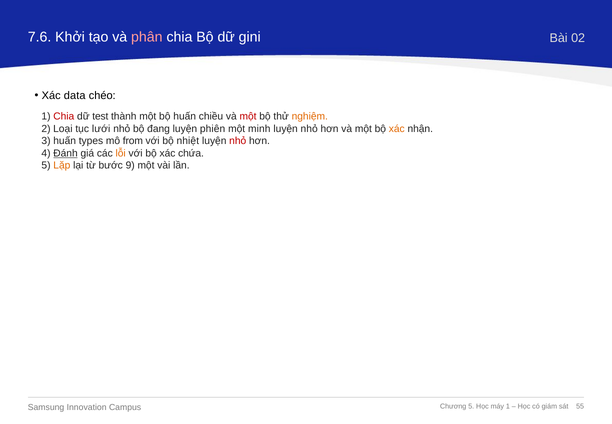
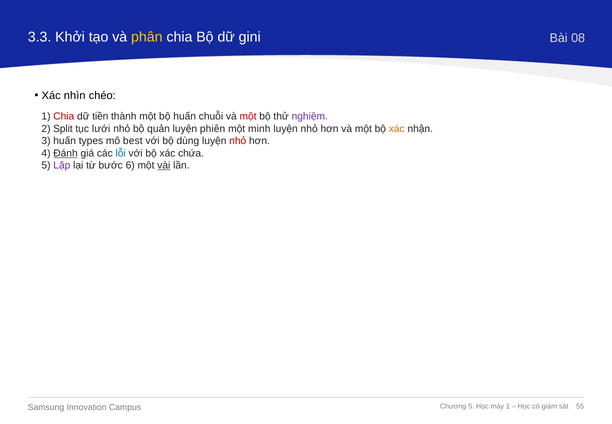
7.6: 7.6 -> 3.3 (40, 37)
phân colour: pink -> yellow (147, 37)
02: 02 -> 08 (578, 38)
data: data -> nhìn (75, 96)
test: test -> tiền (100, 116)
chiều: chiều -> chuỗi (211, 116)
nghiệm colour: orange -> purple (310, 116)
Loại: Loại -> Split (63, 129)
đang: đang -> quản (159, 129)
from: from -> best (133, 141)
nhiệt: nhiệt -> dùng (188, 141)
lỗi colour: orange -> blue (121, 153)
Lặp colour: orange -> purple (62, 165)
9: 9 -> 6 (130, 165)
vài underline: none -> present (164, 165)
